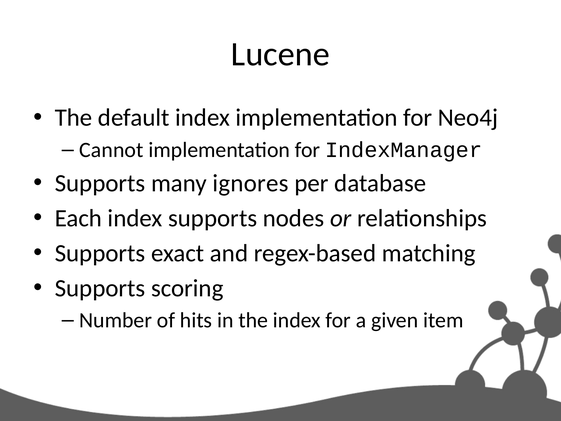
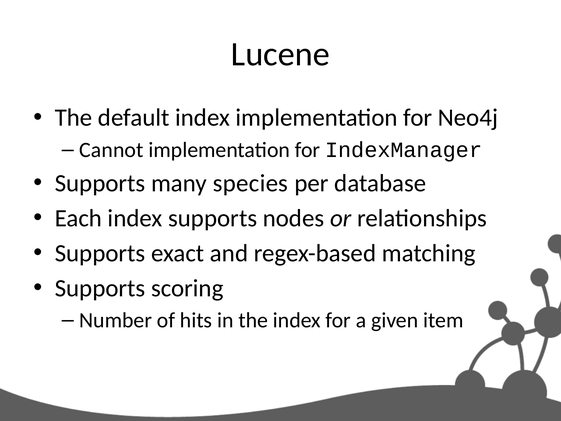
ignores: ignores -> species (251, 183)
